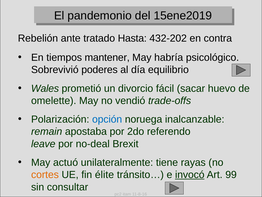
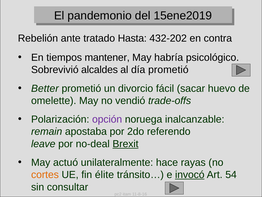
poderes: poderes -> alcaldes (100, 70)
día equilibrio: equilibrio -> prometió (168, 70)
Wales: Wales -> Better (45, 88)
opción colour: blue -> purple (107, 119)
Brexit underline: none -> present (126, 144)
tiene: tiene -> hace (167, 162)
99: 99 -> 54 (231, 174)
